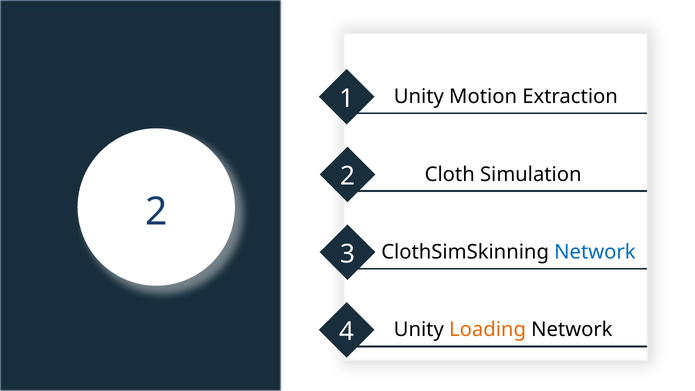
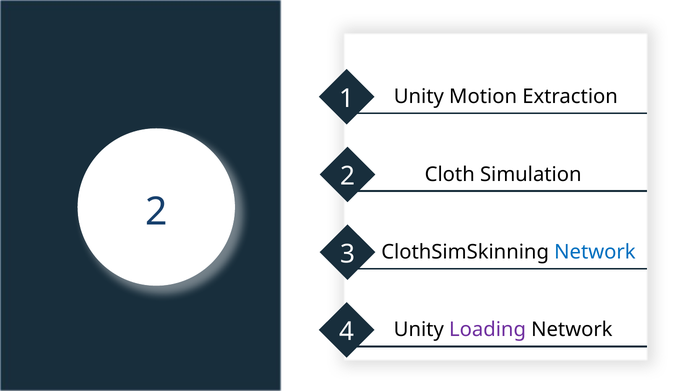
Loading colour: orange -> purple (488, 330)
